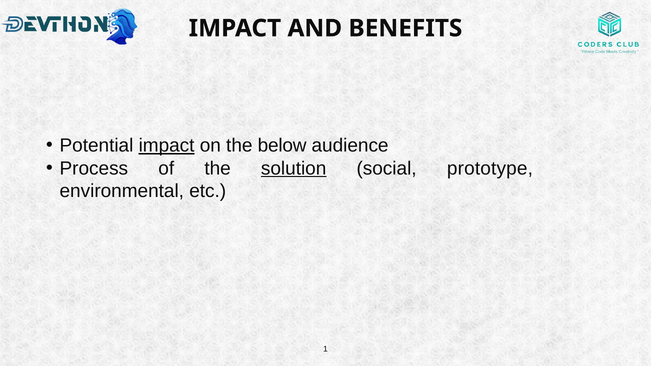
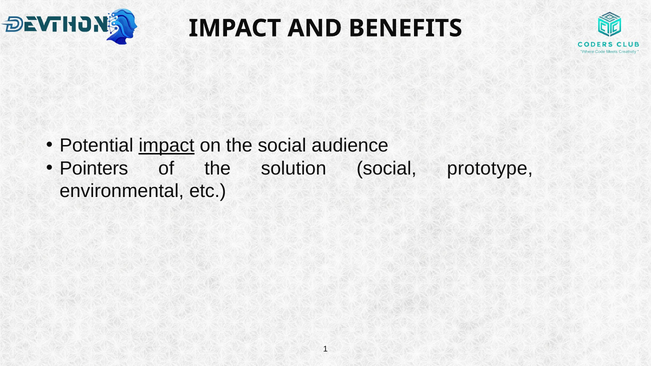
the below: below -> social (282, 146)
Process: Process -> Pointers (94, 169)
solution underline: present -> none (294, 169)
